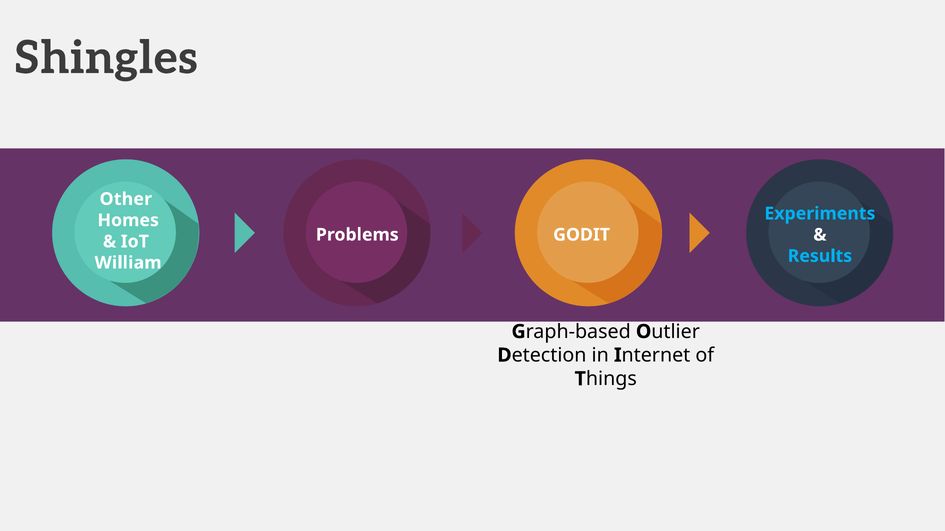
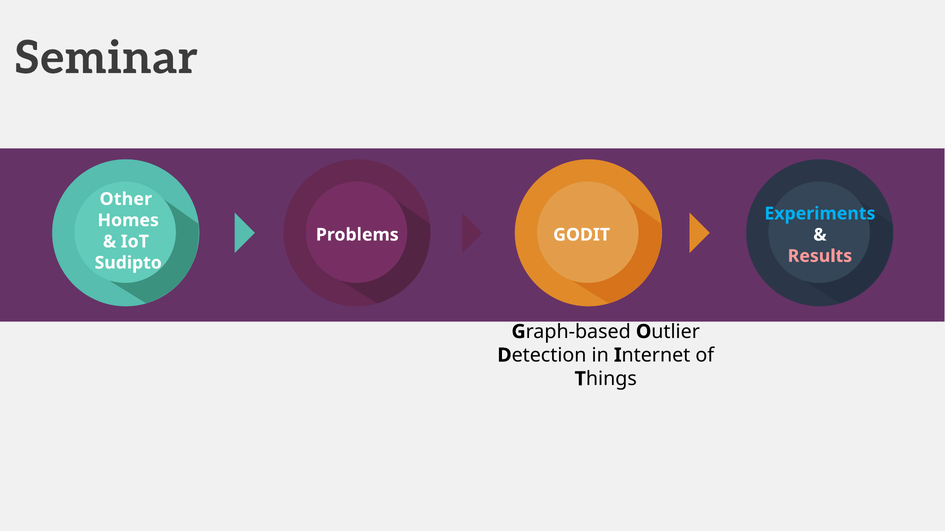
Shingles: Shingles -> Seminar (106, 58)
Results colour: light blue -> pink (820, 256)
William: William -> Sudipto (128, 263)
